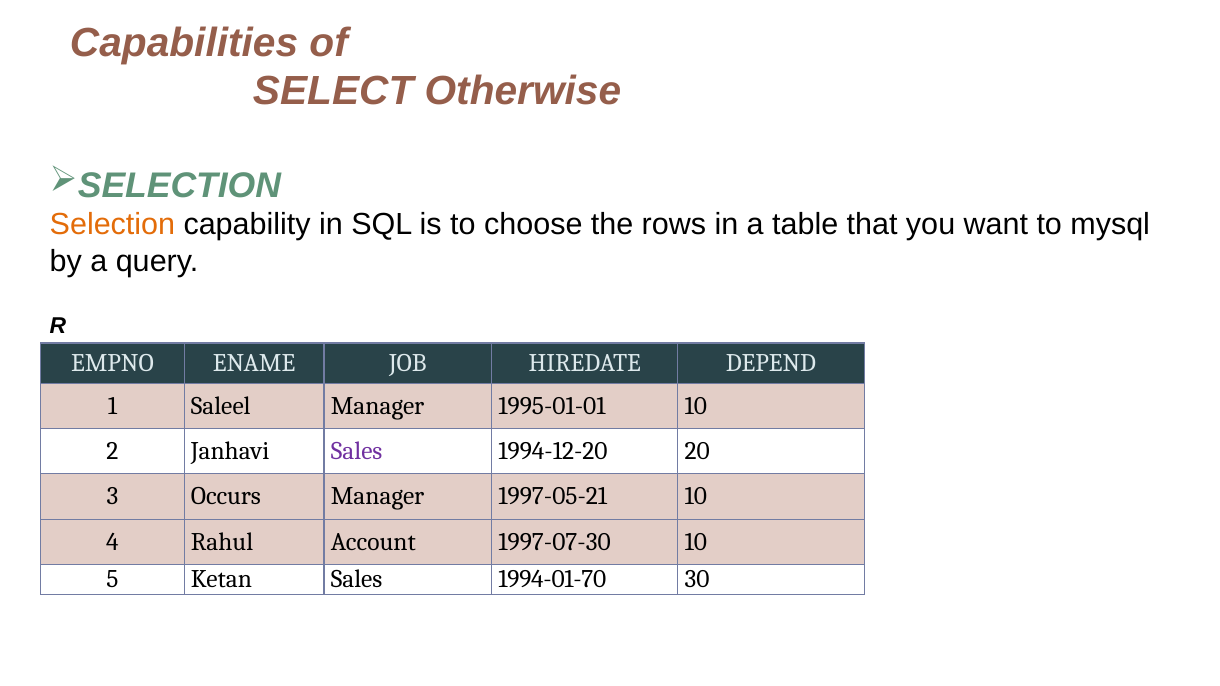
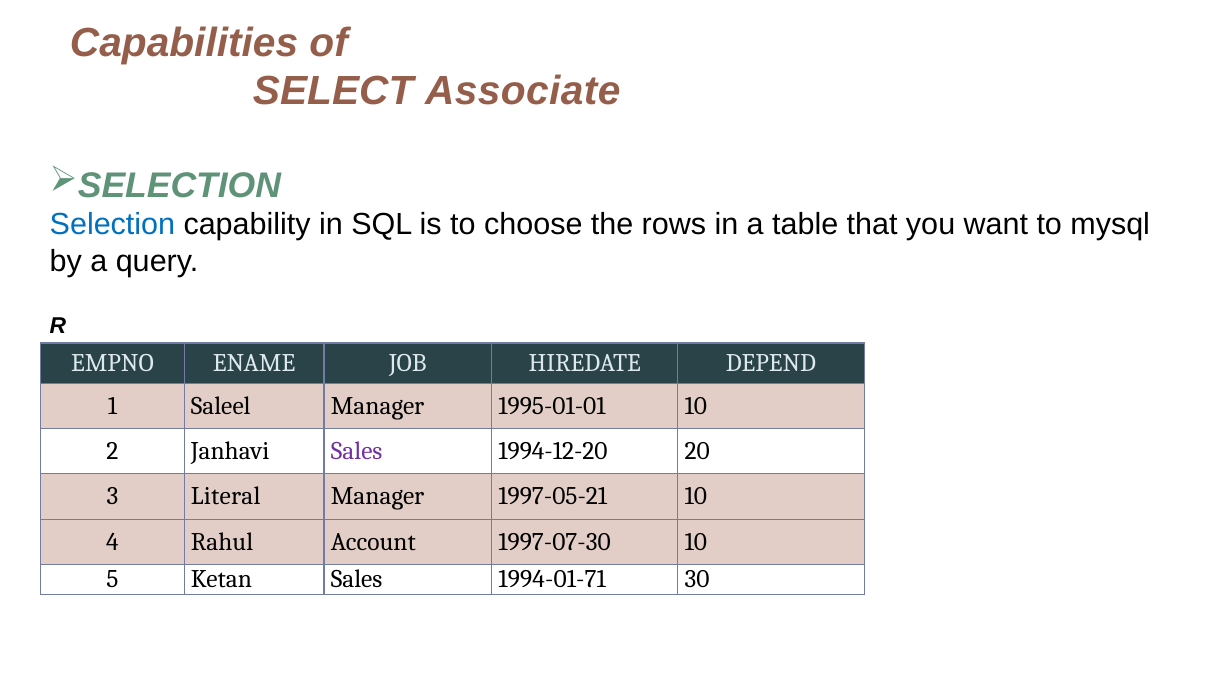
Otherwise: Otherwise -> Associate (523, 91)
Selection colour: orange -> blue (112, 225)
Occurs: Occurs -> Literal (226, 497)
1994-01-70: 1994-01-70 -> 1994-01-71 (552, 580)
